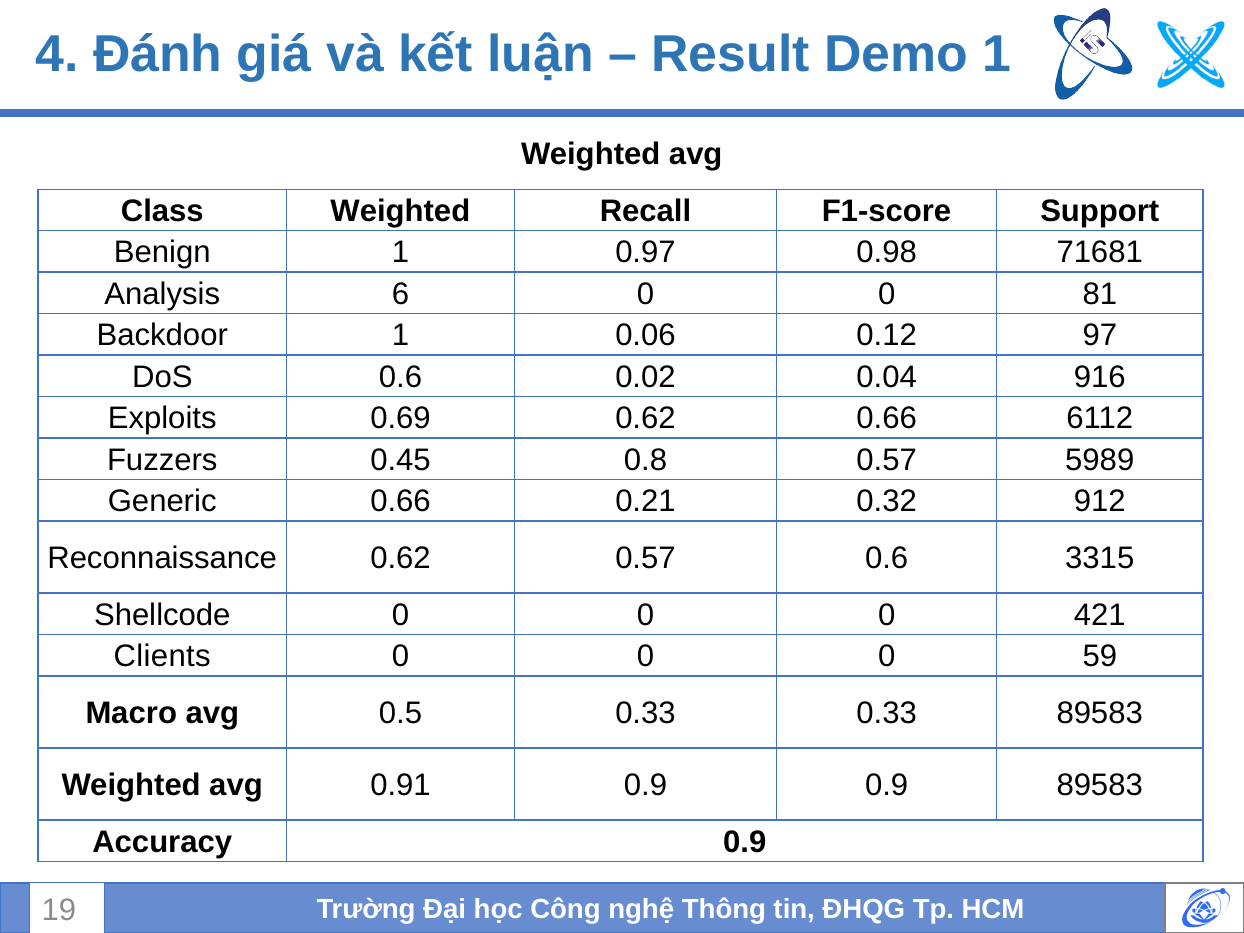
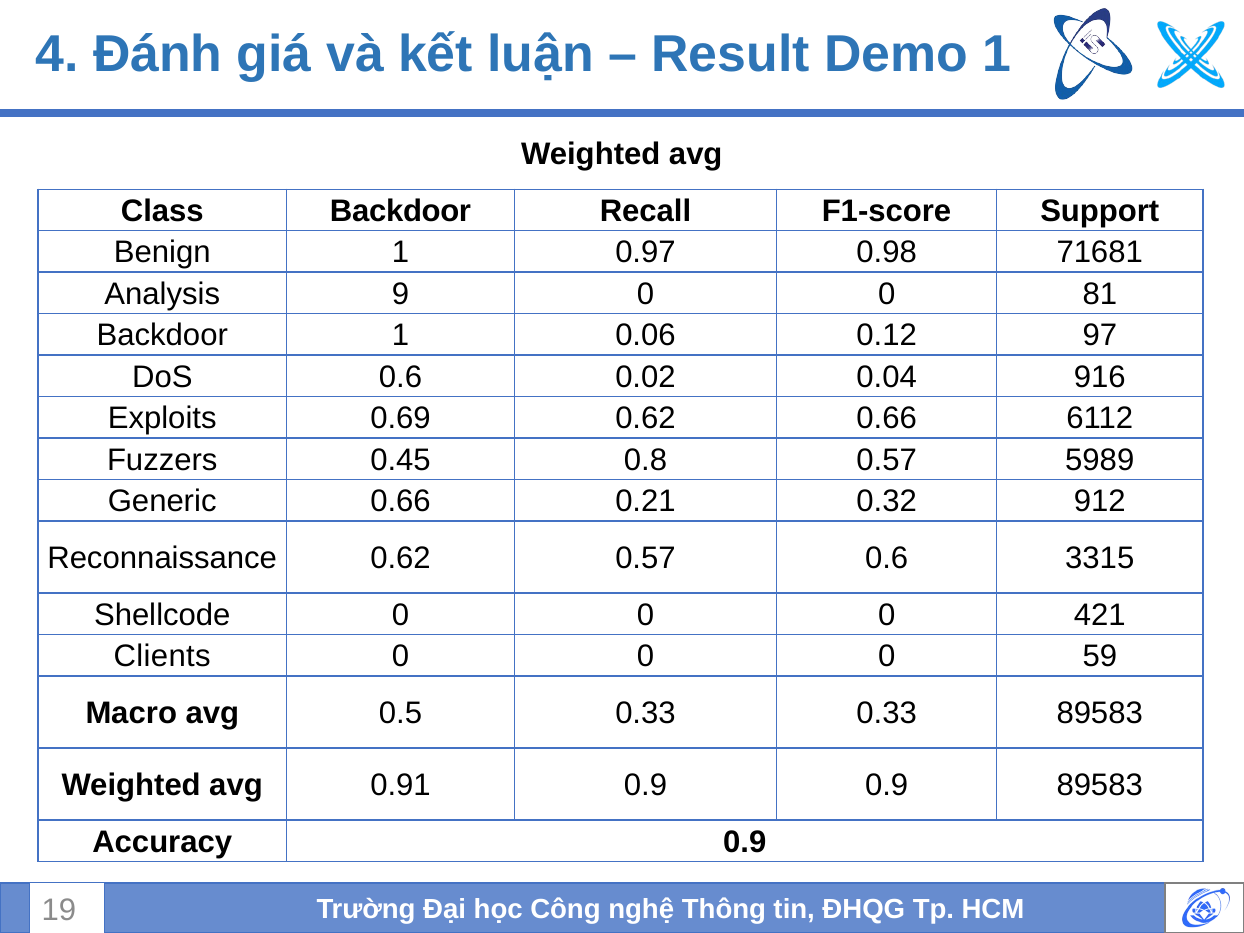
Class Weighted: Weighted -> Backdoor (401, 211)
6: 6 -> 9 (401, 294)
